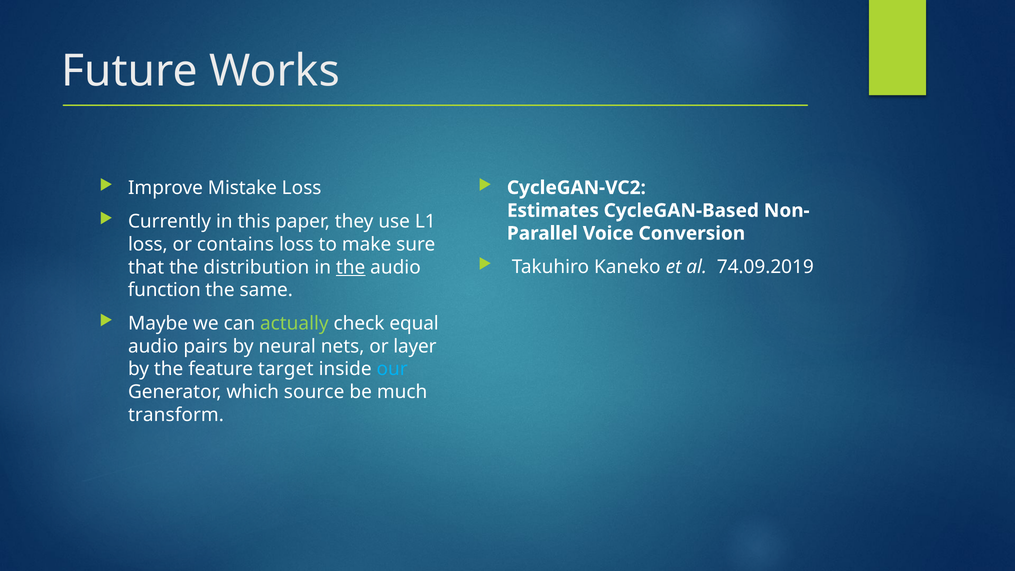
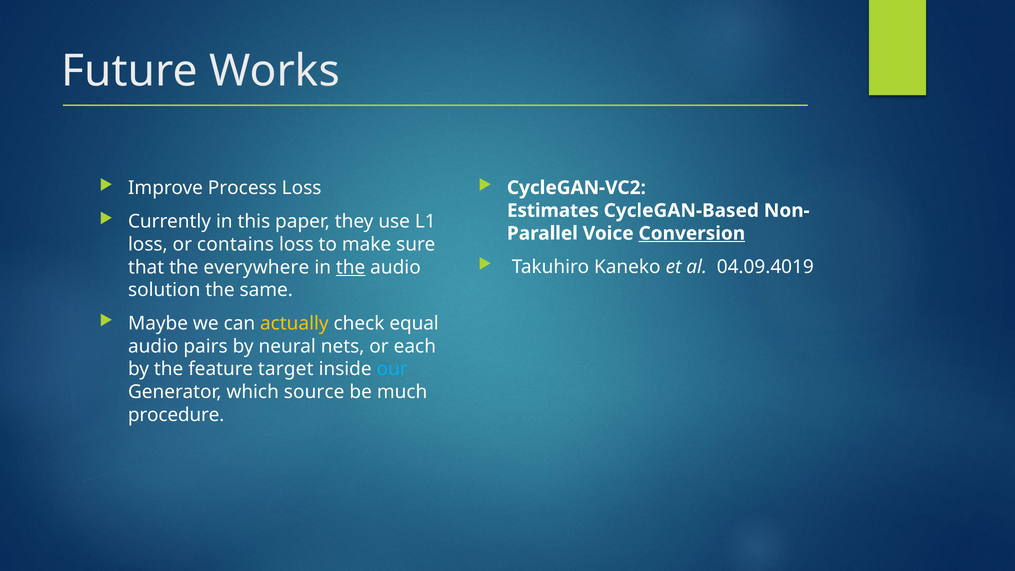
Mistake: Mistake -> Process (242, 188)
Conversion underline: none -> present (692, 233)
74.09.2019: 74.09.2019 -> 04.09.4019 (765, 267)
distribution: distribution -> everywhere (256, 267)
function: function -> solution (164, 290)
actually colour: light green -> yellow (294, 323)
layer: layer -> each (415, 346)
transform: transform -> procedure (176, 415)
